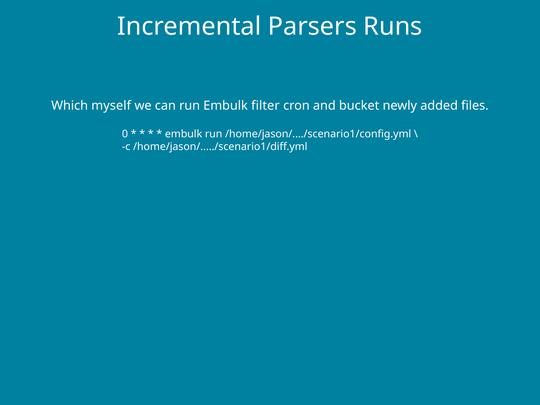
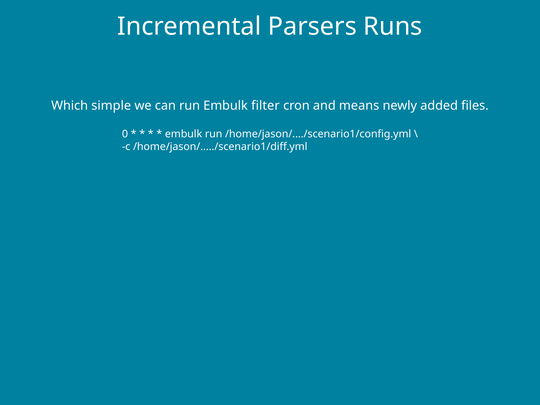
myself: myself -> simple (111, 106)
bucket: bucket -> means (359, 106)
